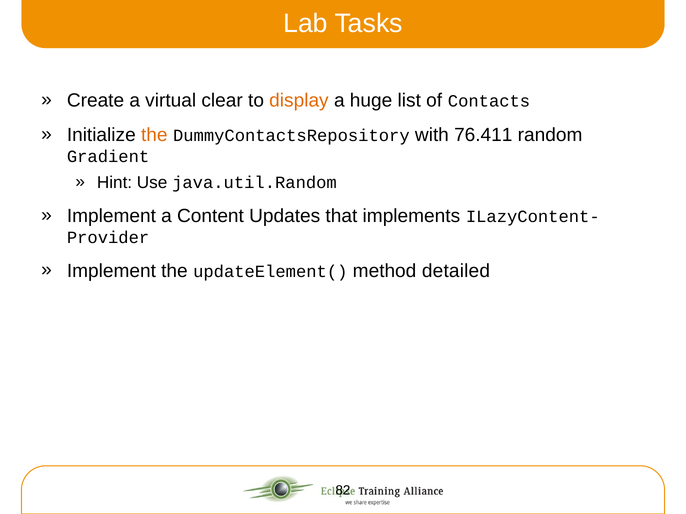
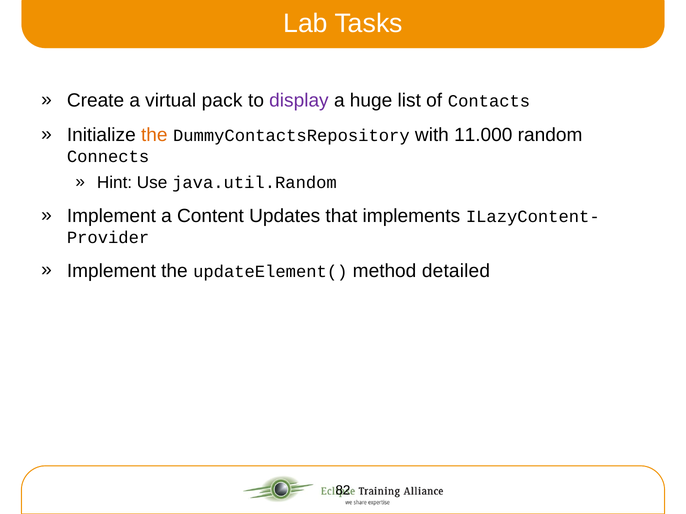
clear: clear -> pack (222, 101)
display colour: orange -> purple (299, 101)
76.411: 76.411 -> 11.000 (483, 135)
Gradient: Gradient -> Connects (108, 157)
